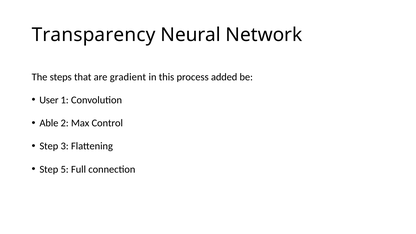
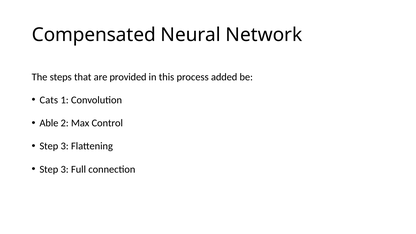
Transparency: Transparency -> Compensated (94, 35)
gradient: gradient -> provided (128, 77)
User: User -> Cats (49, 100)
5: 5 -> 3 (65, 169)
